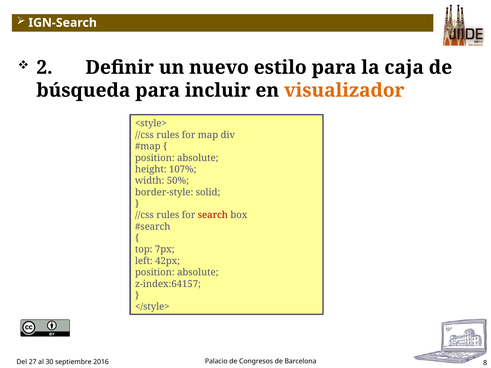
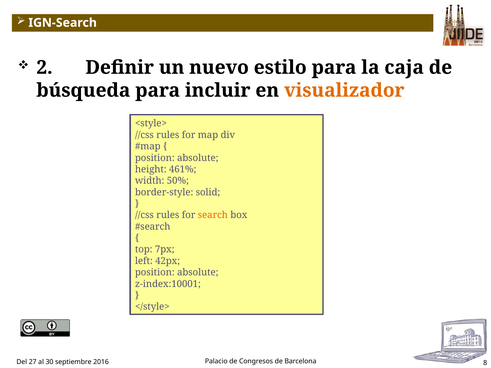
107%: 107% -> 461% (183, 169)
search colour: red -> orange (213, 215)
z-index:64157: z-index:64157 -> z-index:10001 (168, 284)
